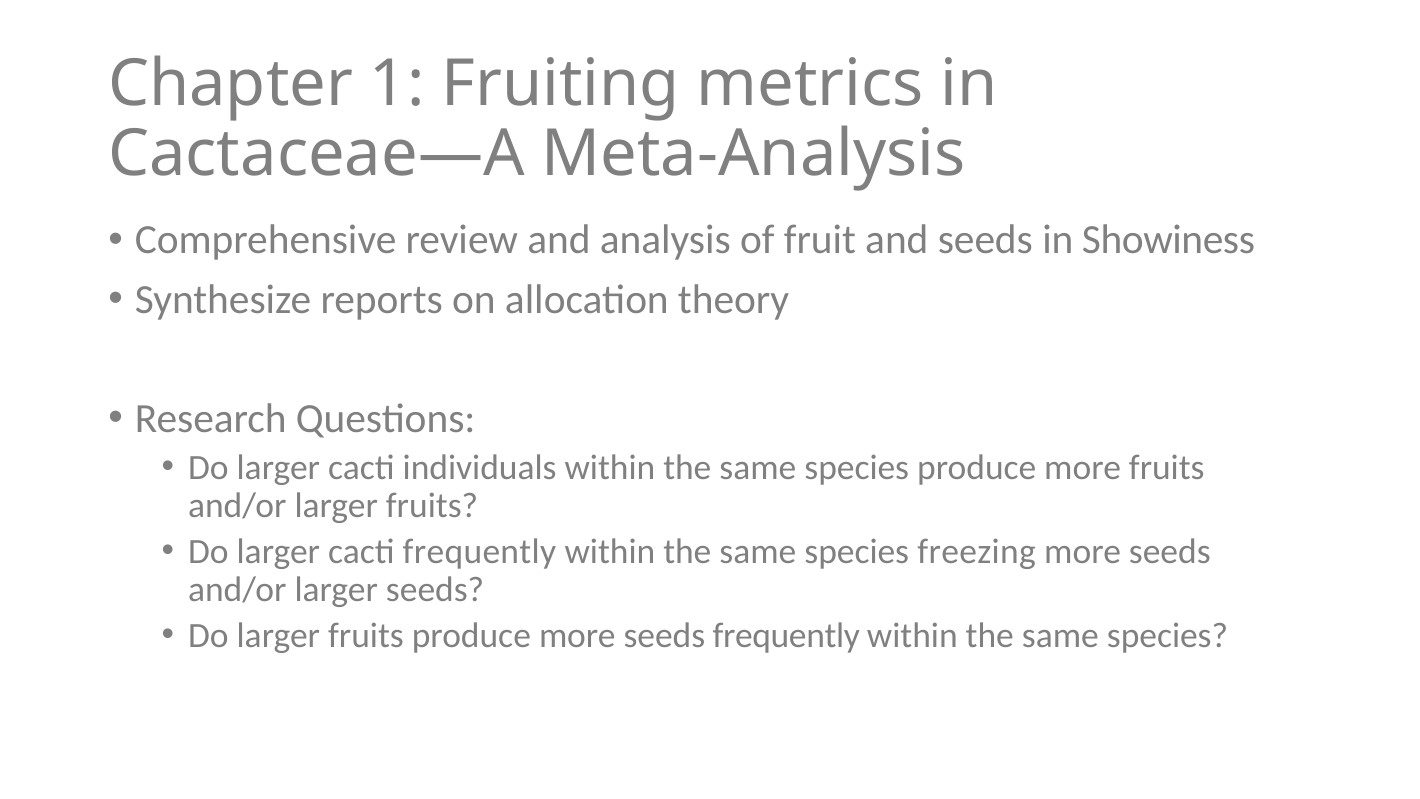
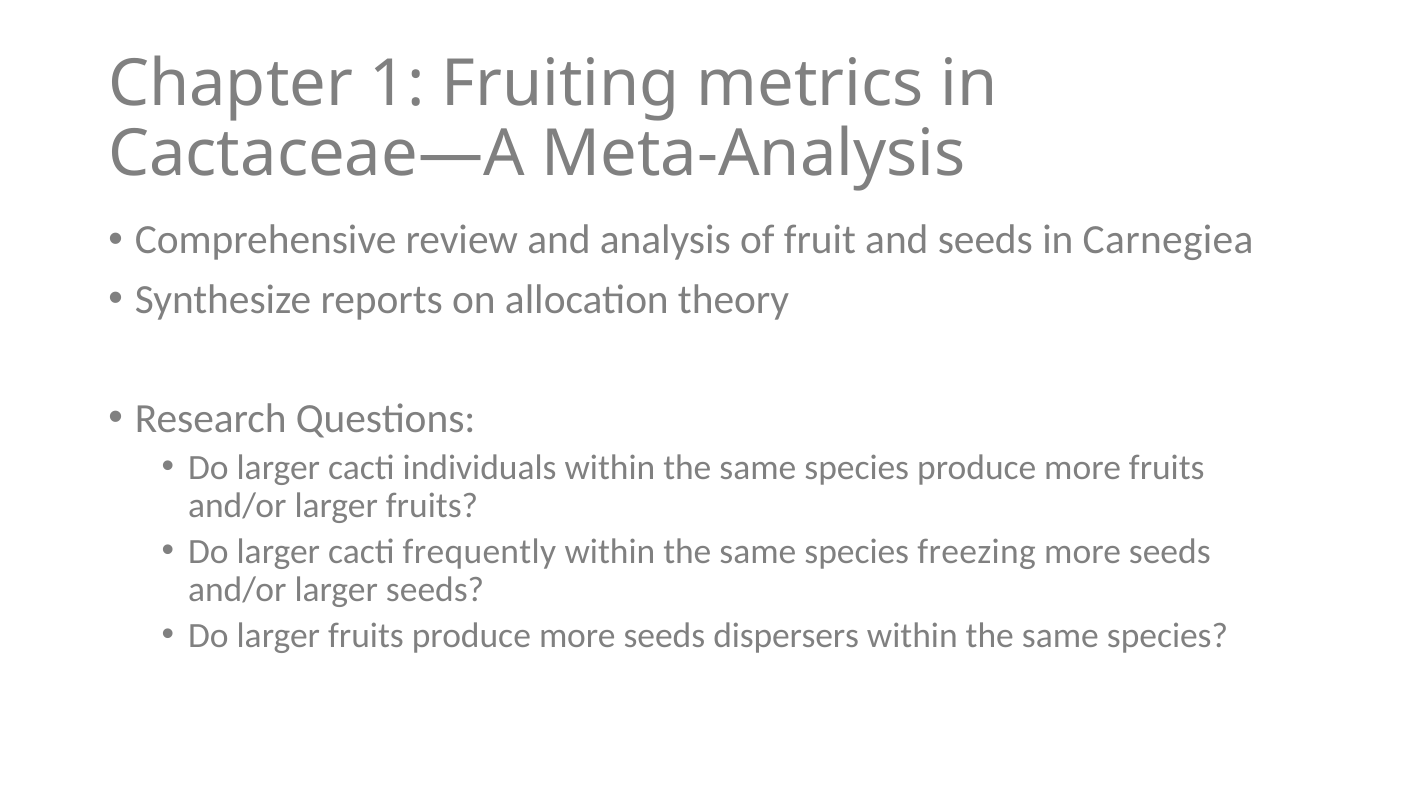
Showiness: Showiness -> Carnegiea (1168, 240)
seeds frequently: frequently -> dispersers (786, 635)
